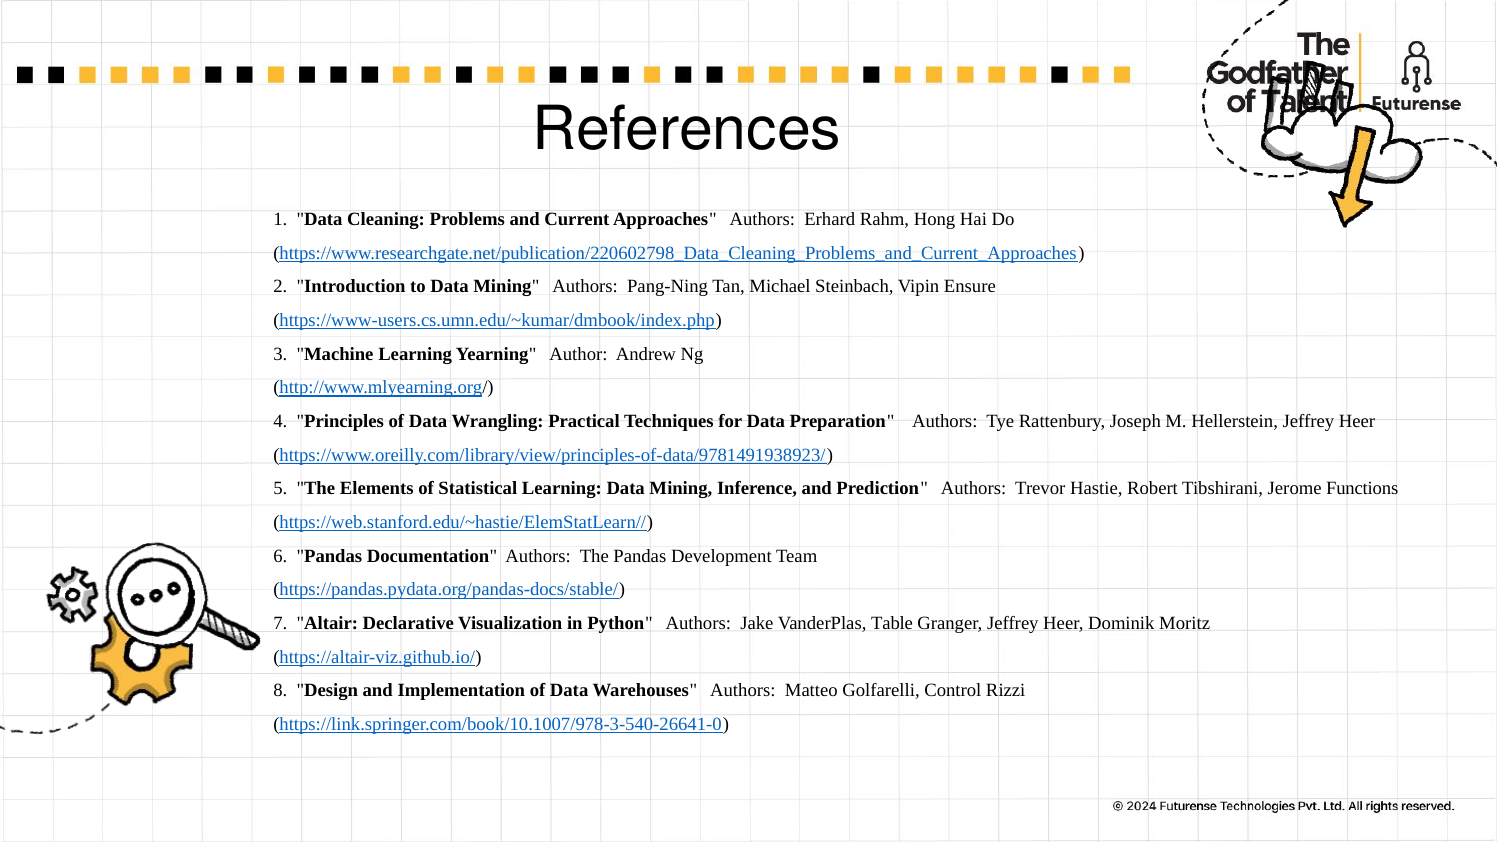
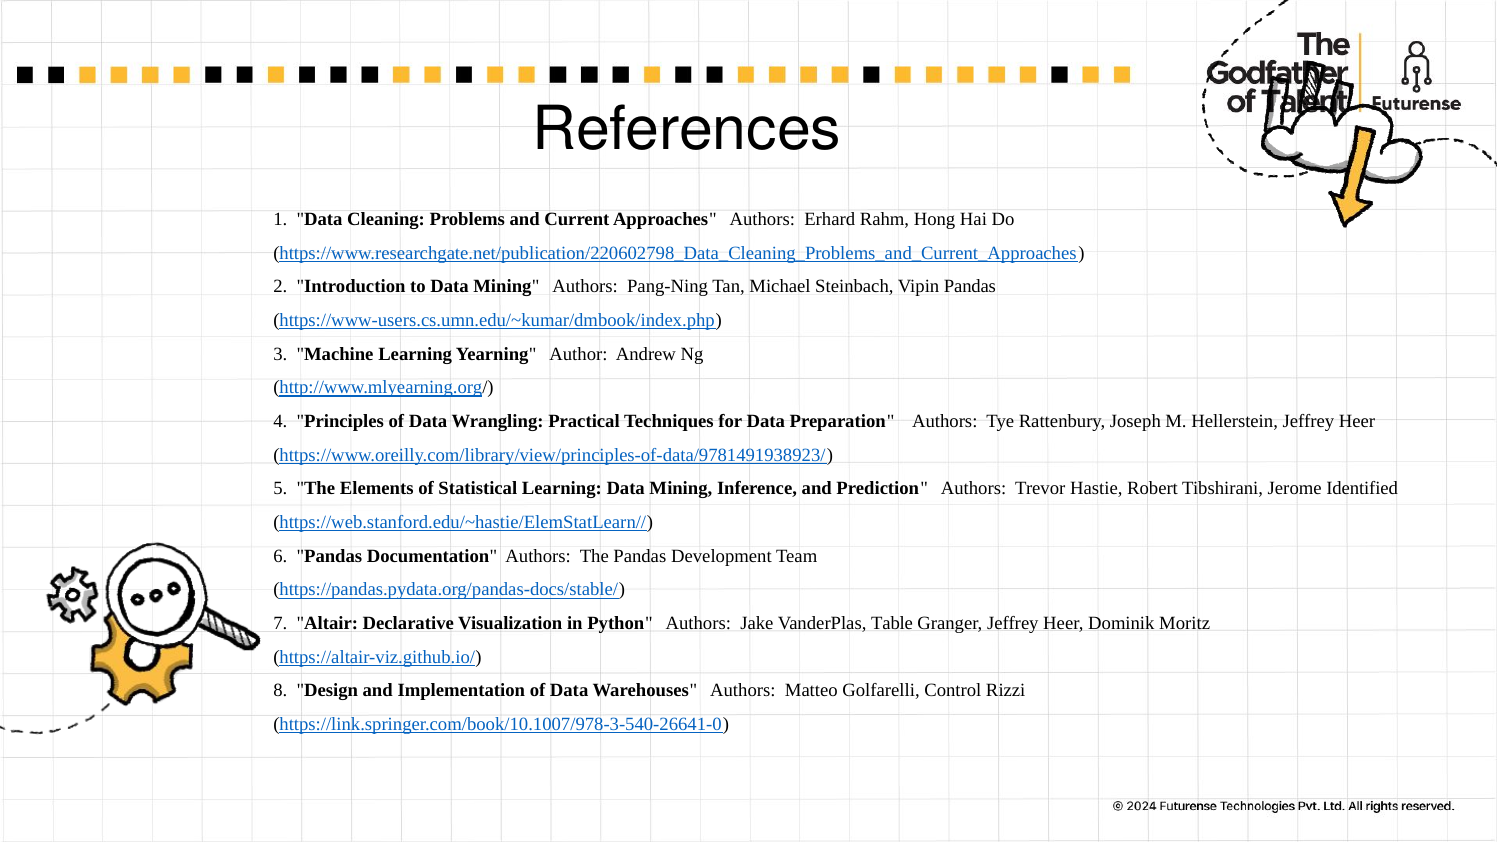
Vipin Ensure: Ensure -> Pandas (970, 287)
Functions: Functions -> Identified (1362, 489)
